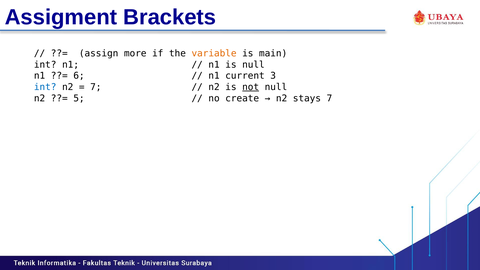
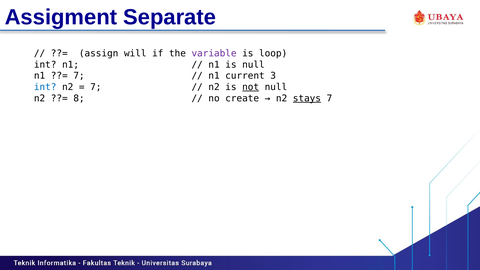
Brackets: Brackets -> Separate (170, 17)
more: more -> will (135, 53)
variable colour: orange -> purple (214, 53)
main: main -> loop (273, 53)
6: 6 -> 7 (79, 76)
5: 5 -> 8 (79, 98)
stays underline: none -> present (307, 98)
